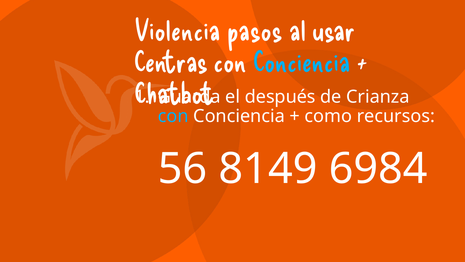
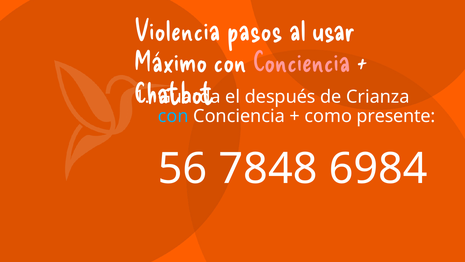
Centras: Centras -> Máximo (171, 63)
Conciencia colour: light blue -> pink (302, 63)
recursos: recursos -> presente (396, 116)
8149: 8149 -> 7848 (268, 169)
